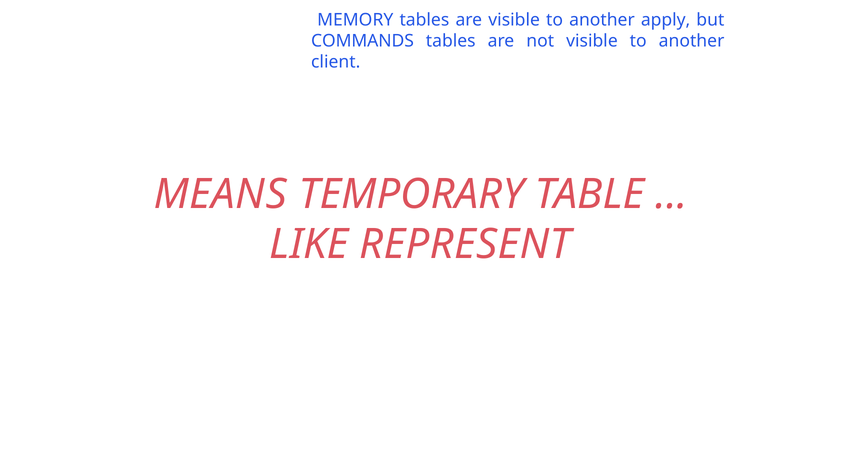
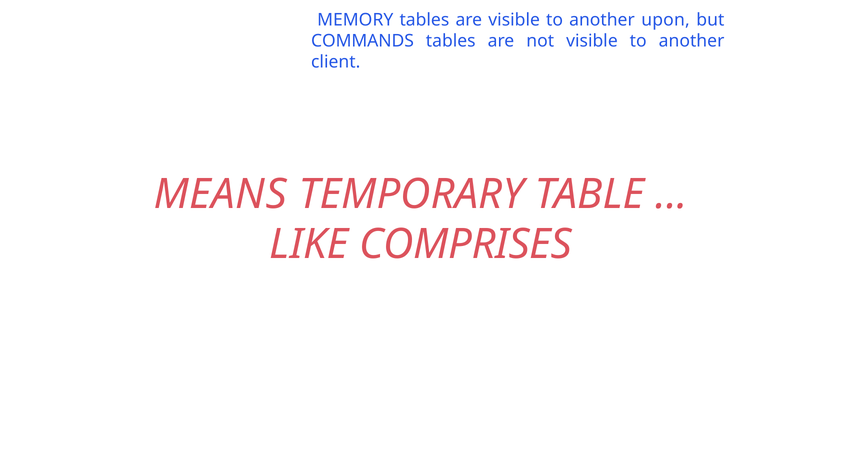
apply: apply -> upon (665, 20)
REPRESENT: REPRESENT -> COMPRISES (466, 245)
